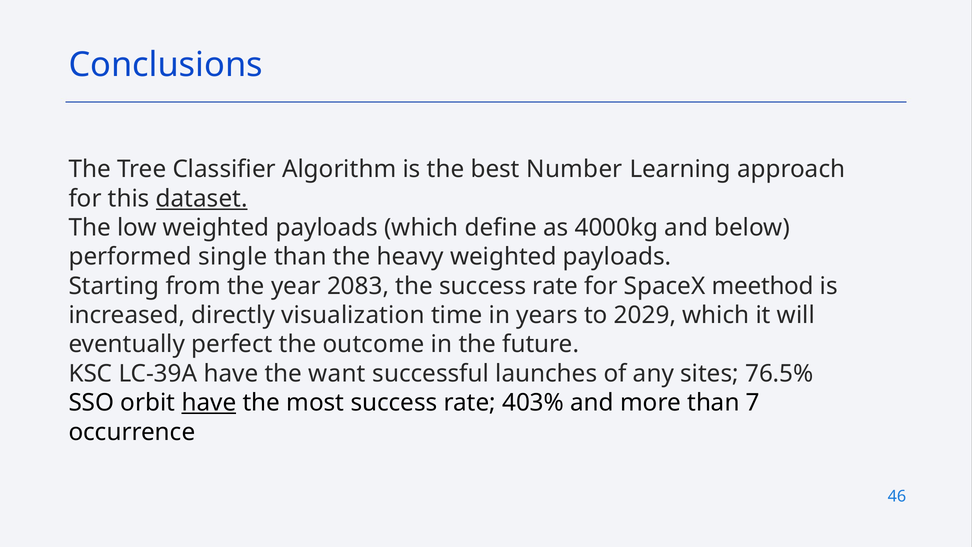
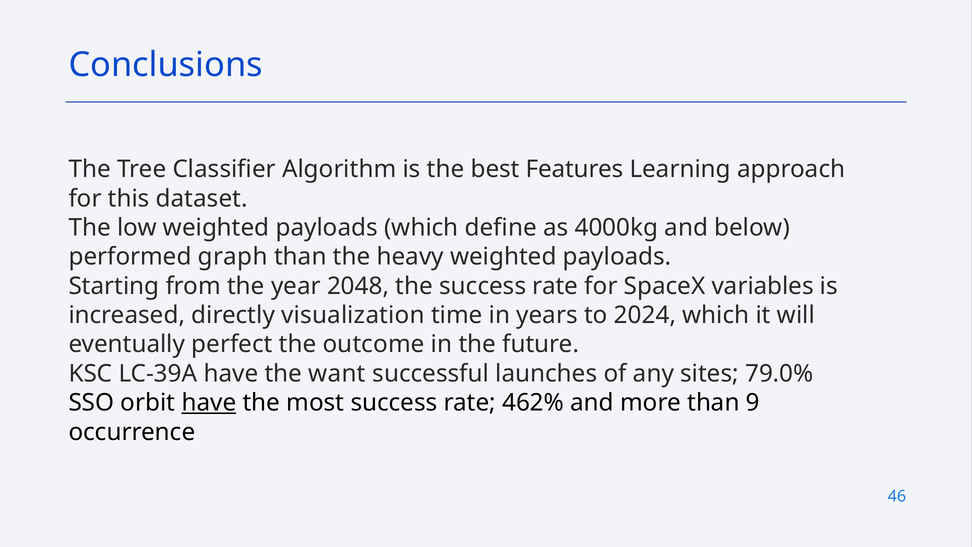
Number: Number -> Features (575, 169)
dataset underline: present -> none (202, 199)
single: single -> graph (233, 257)
2083: 2083 -> 2048 (358, 286)
meethod: meethod -> variables (763, 286)
2029: 2029 -> 2024 (645, 315)
76.5%: 76.5% -> 79.0% (779, 373)
403%: 403% -> 462% (533, 403)
7: 7 -> 9 (753, 403)
